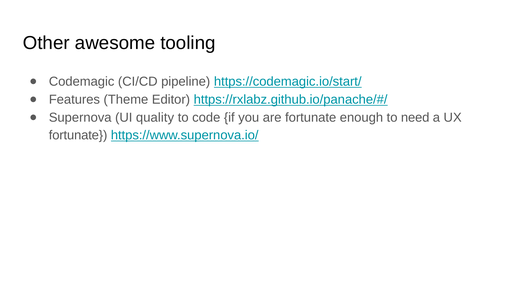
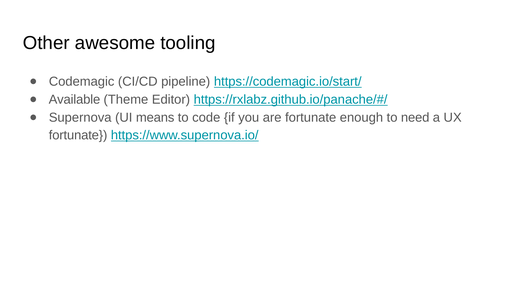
Features: Features -> Available (74, 100)
quality: quality -> means (155, 117)
